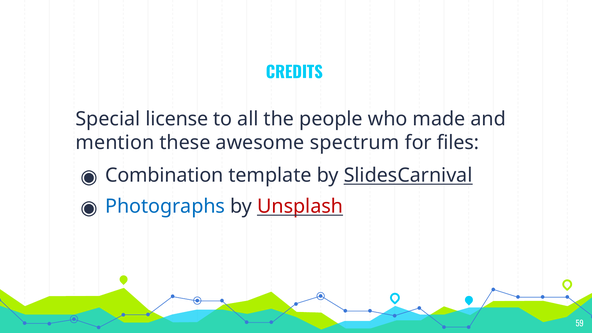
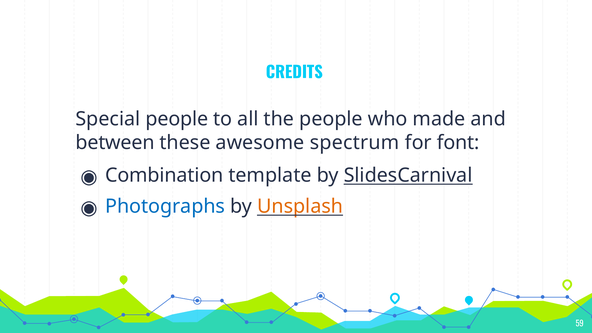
Special license: license -> people (177, 119)
mention: mention -> between (115, 143)
files: files -> font (458, 143)
Unsplash colour: red -> orange (300, 206)
